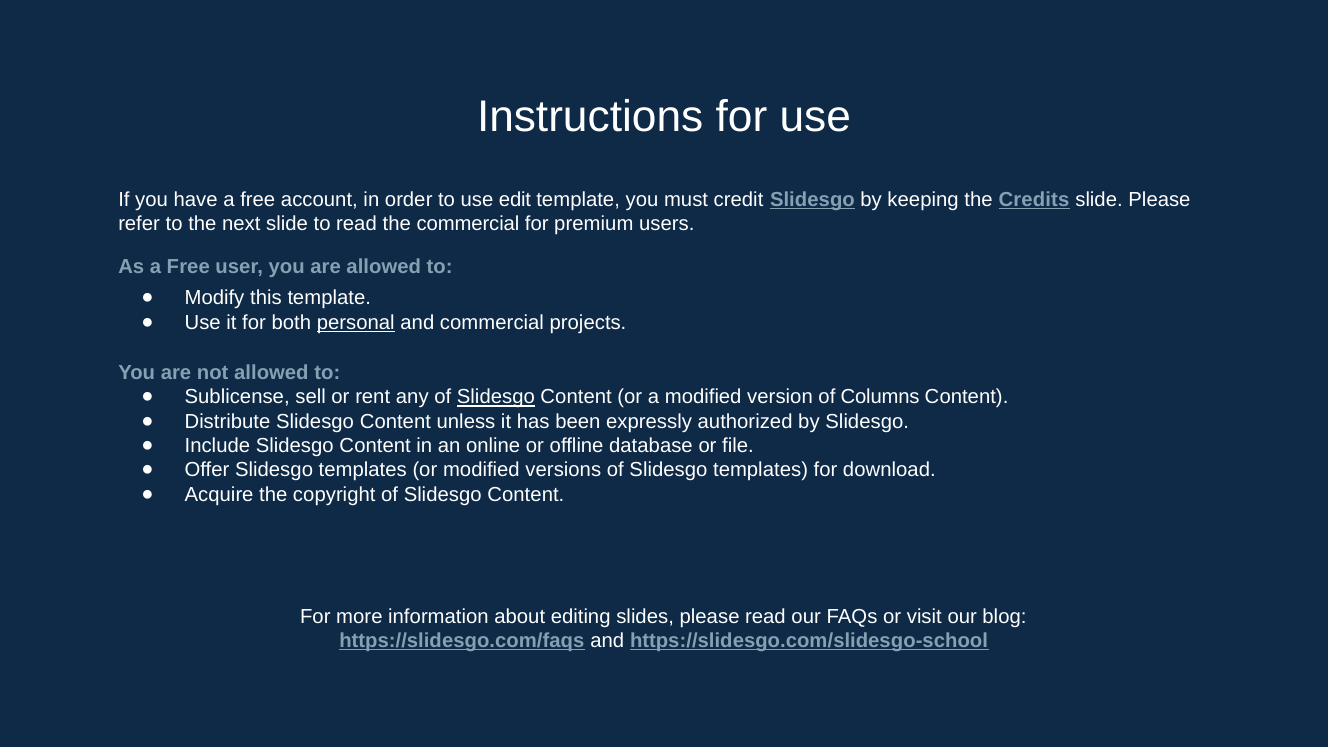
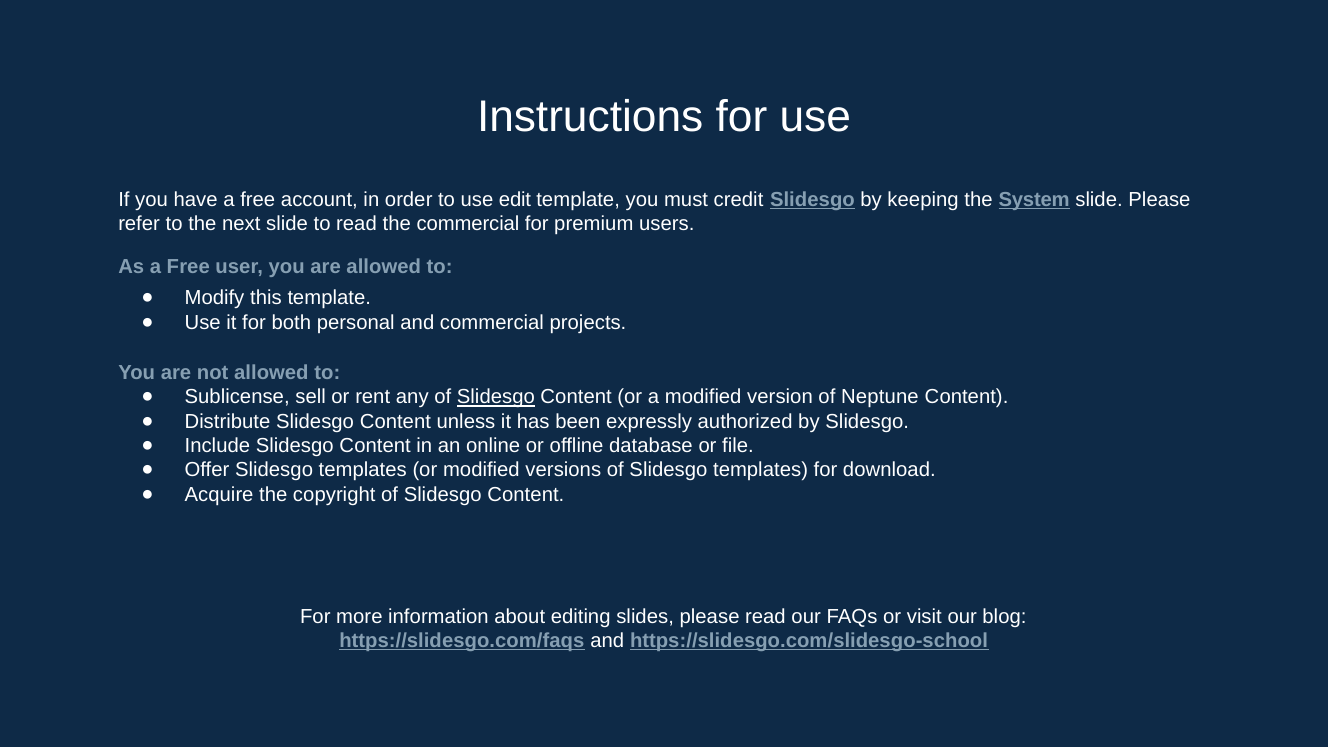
Credits: Credits -> System (1034, 199)
personal underline: present -> none (356, 323)
Columns: Columns -> Neptune (880, 397)
